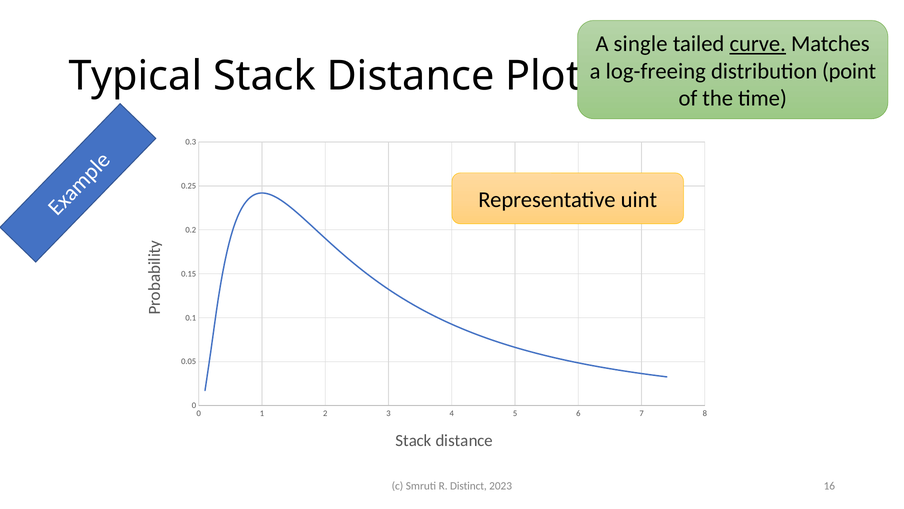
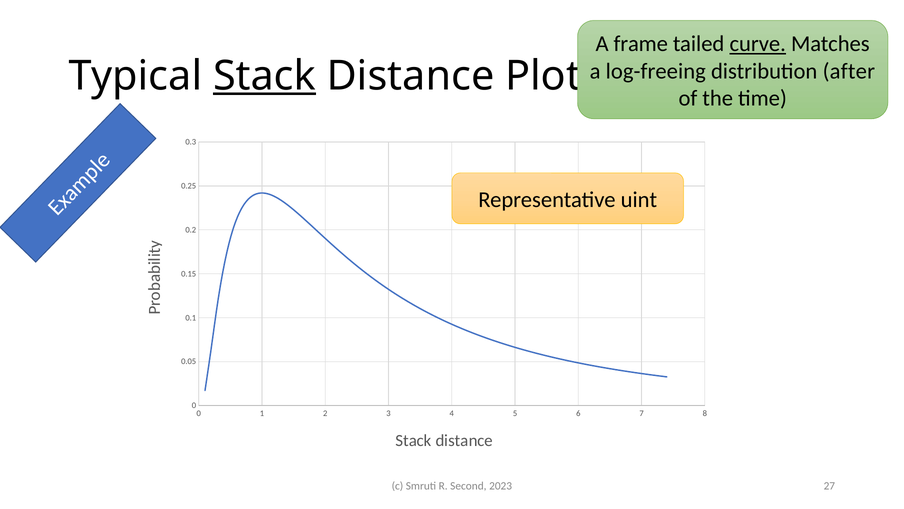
single: single -> frame (641, 44)
point: point -> after (849, 71)
Stack underline: none -> present (264, 76)
Distinct: Distinct -> Second (468, 485)
16: 16 -> 27 (829, 485)
